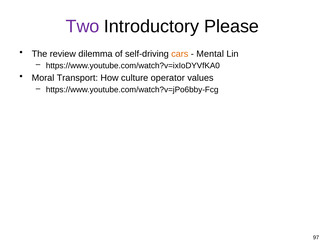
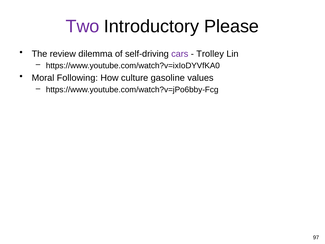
cars colour: orange -> purple (180, 54)
Mental: Mental -> Trolley (210, 54)
Transport: Transport -> Following (77, 78)
operator: operator -> gasoline (168, 78)
